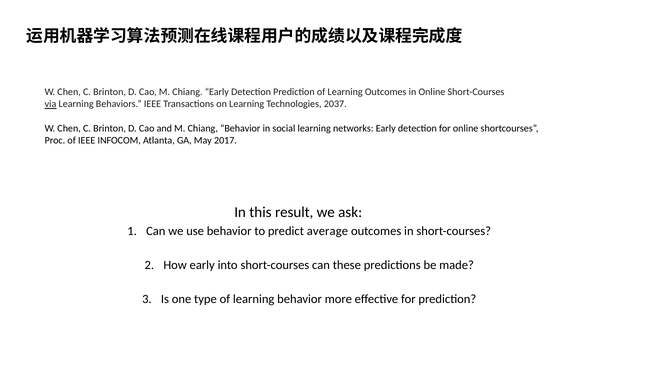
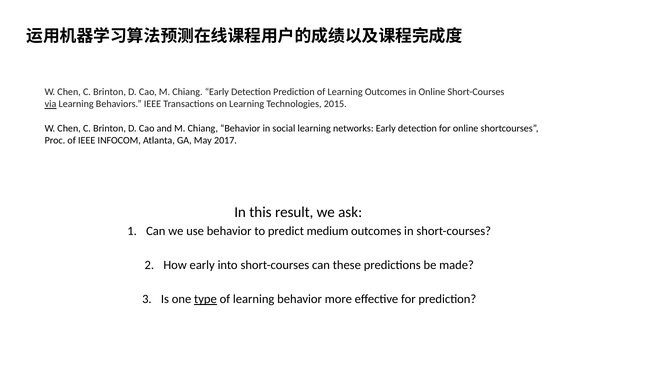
2037: 2037 -> 2015 (335, 104)
average: average -> medium (328, 231)
type underline: none -> present (205, 299)
